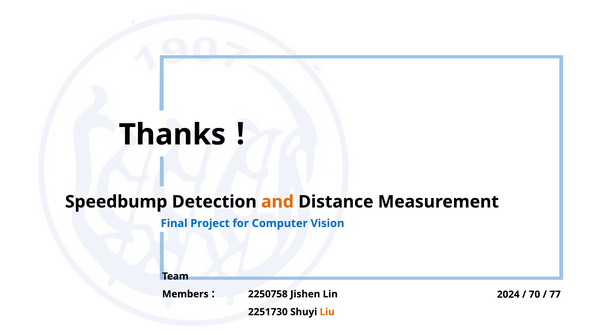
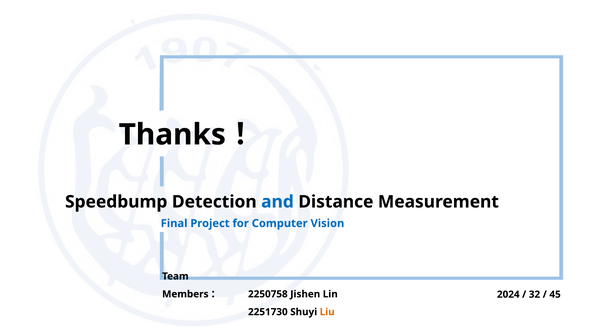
and colour: orange -> blue (277, 202)
70: 70 -> 32 (534, 295)
77: 77 -> 45 (555, 295)
